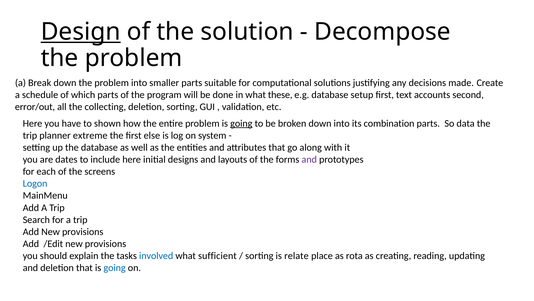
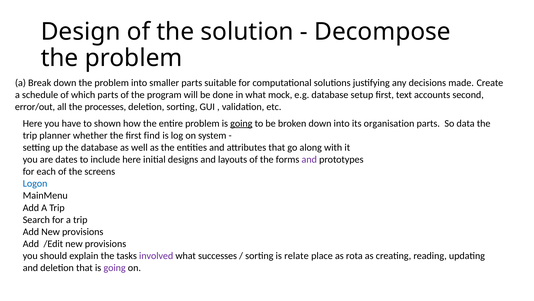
Design underline: present -> none (81, 32)
these: these -> mock (280, 95)
collecting: collecting -> processes (105, 107)
combination: combination -> organisation (389, 123)
extreme: extreme -> whether (90, 135)
else: else -> find (152, 135)
involved colour: blue -> purple (156, 255)
sufficient: sufficient -> successes (218, 255)
going colour: blue -> purple (115, 267)
